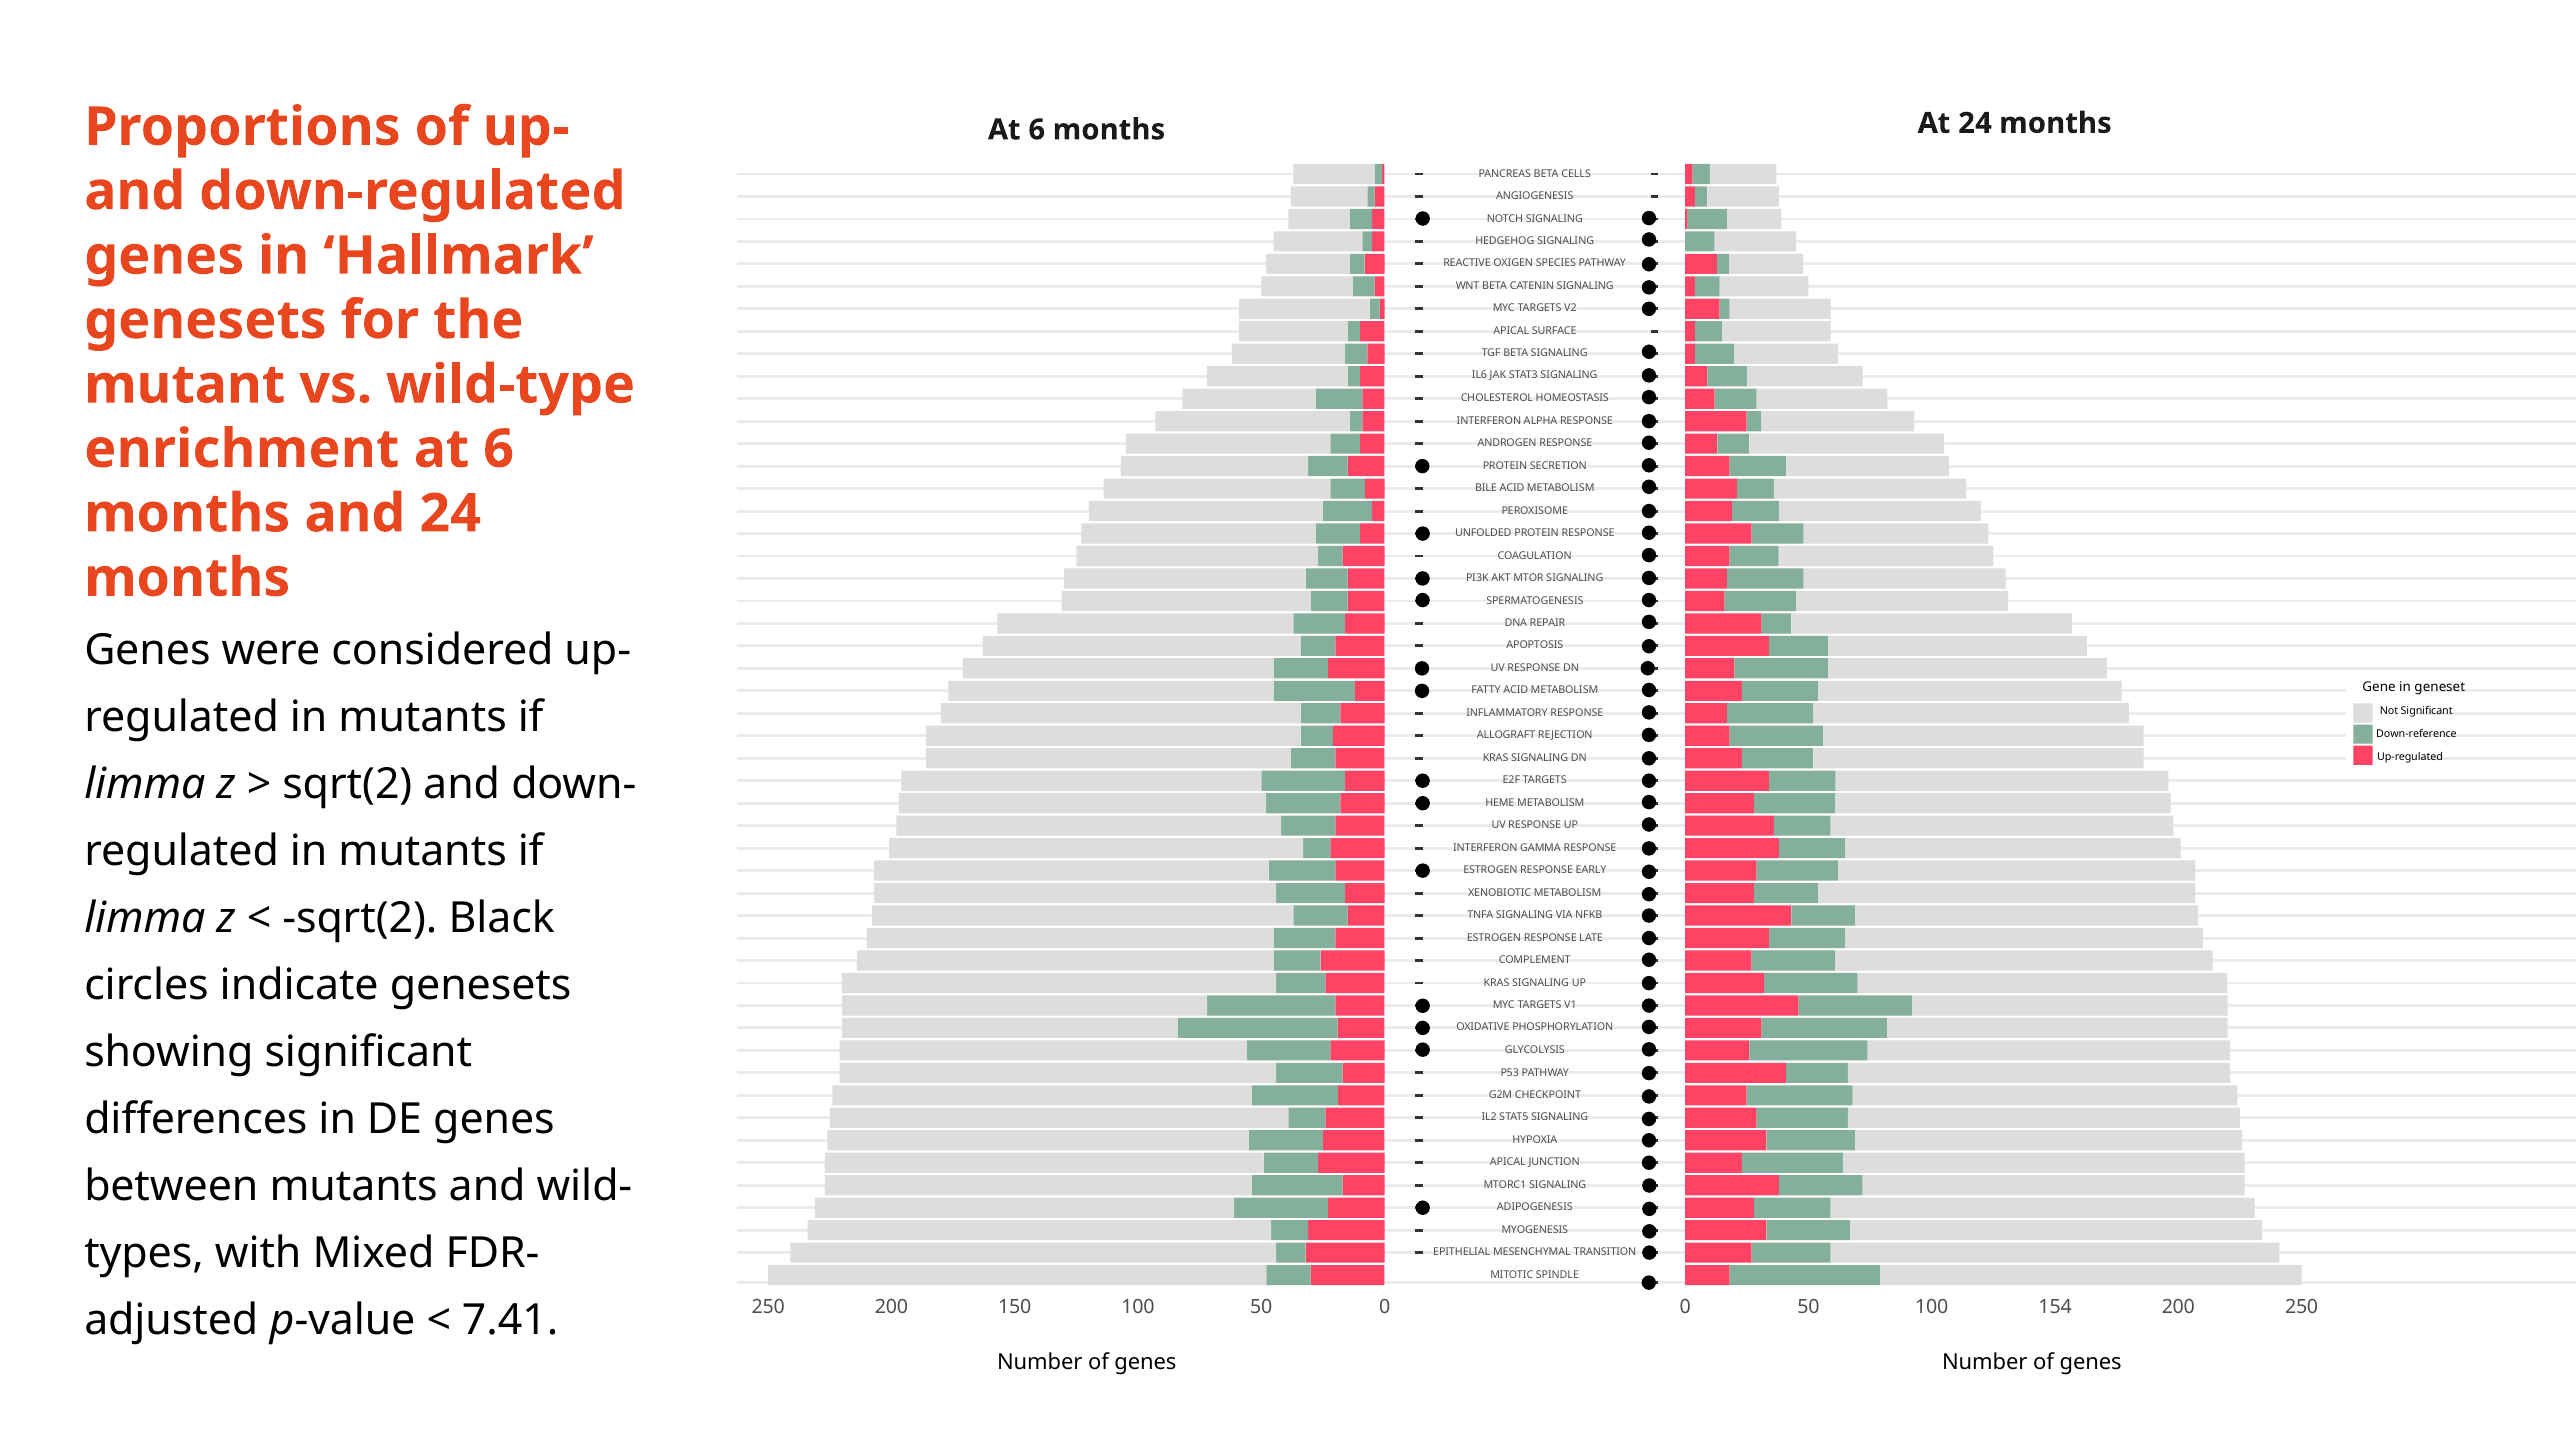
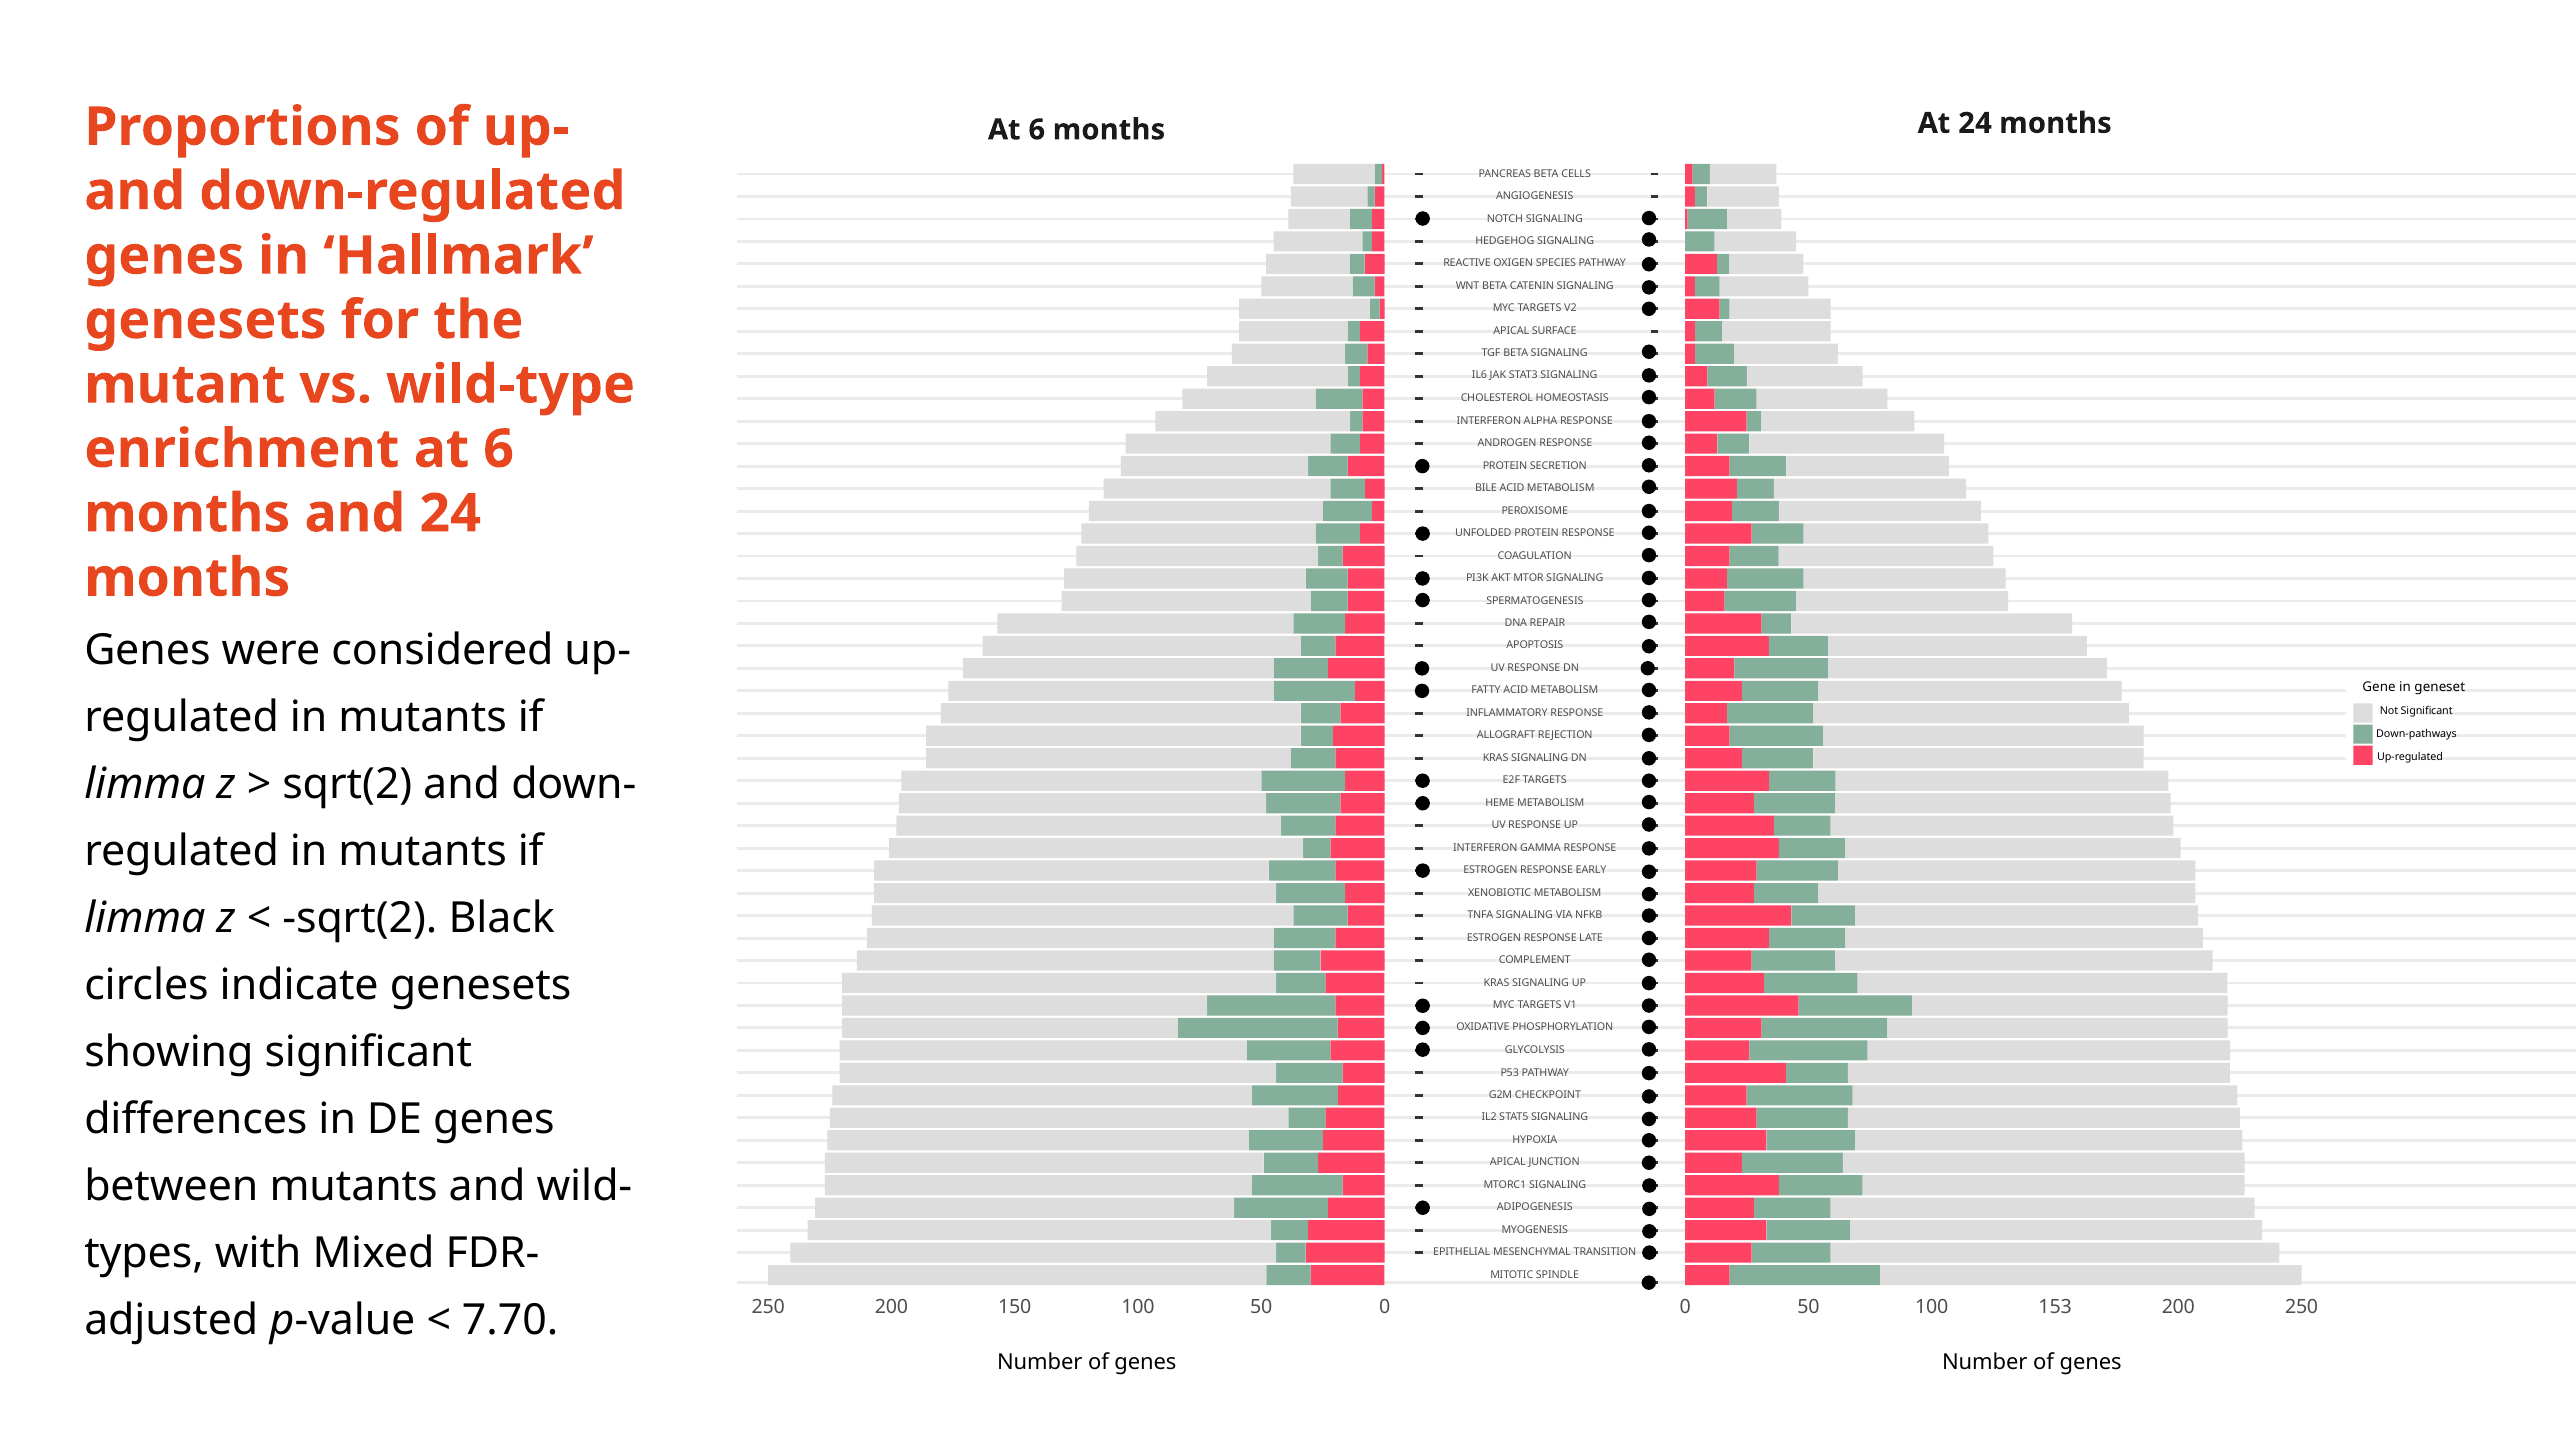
Down-reference: Down-reference -> Down-pathways (2416, 734)
154: 154 -> 153 (2055, 1307)
7.41: 7.41 -> 7.70 (510, 1320)
